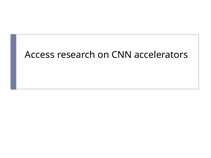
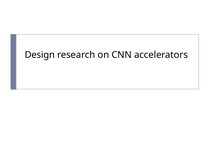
Access: Access -> Design (40, 55)
